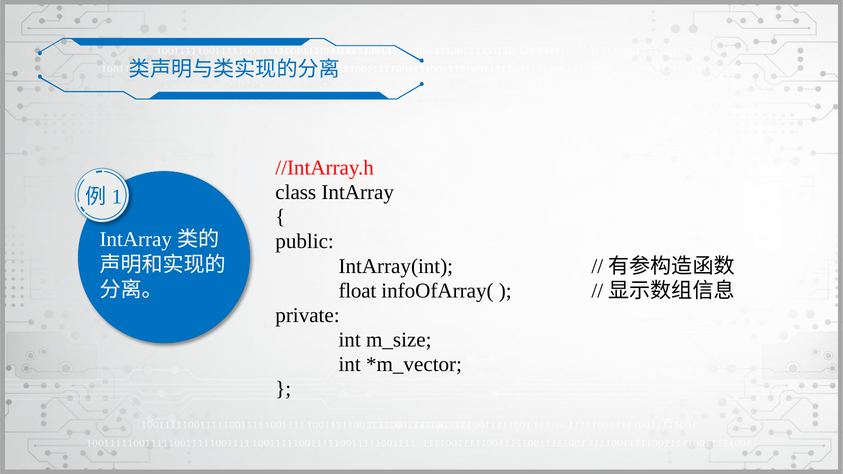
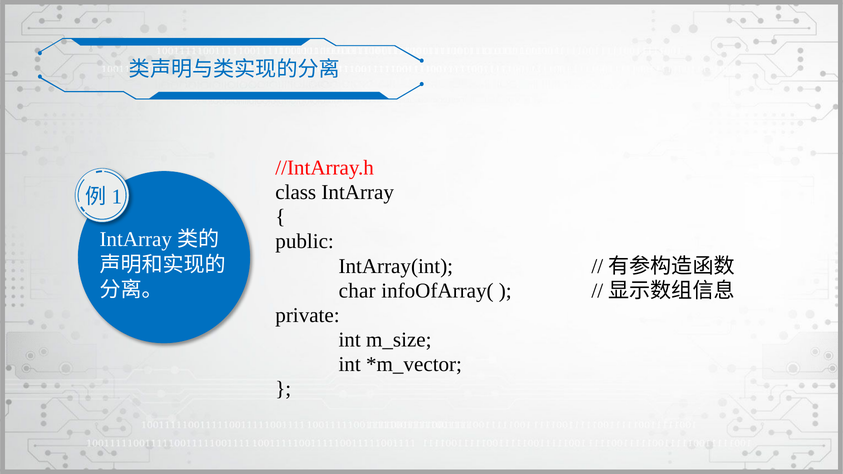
float: float -> char (357, 291)
